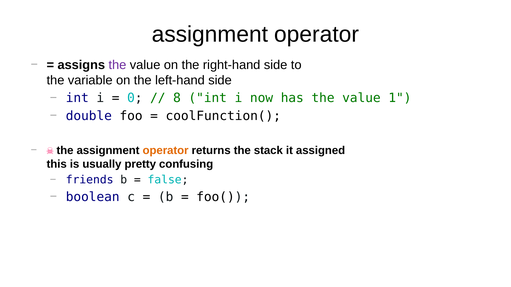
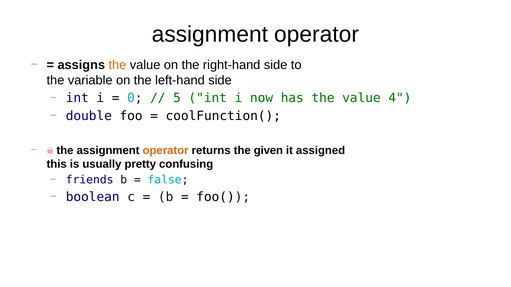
the colour: purple -> orange (117, 65)
8: 8 -> 5 (177, 98)
1: 1 -> 4 (400, 98)
stack: stack -> given (268, 151)
